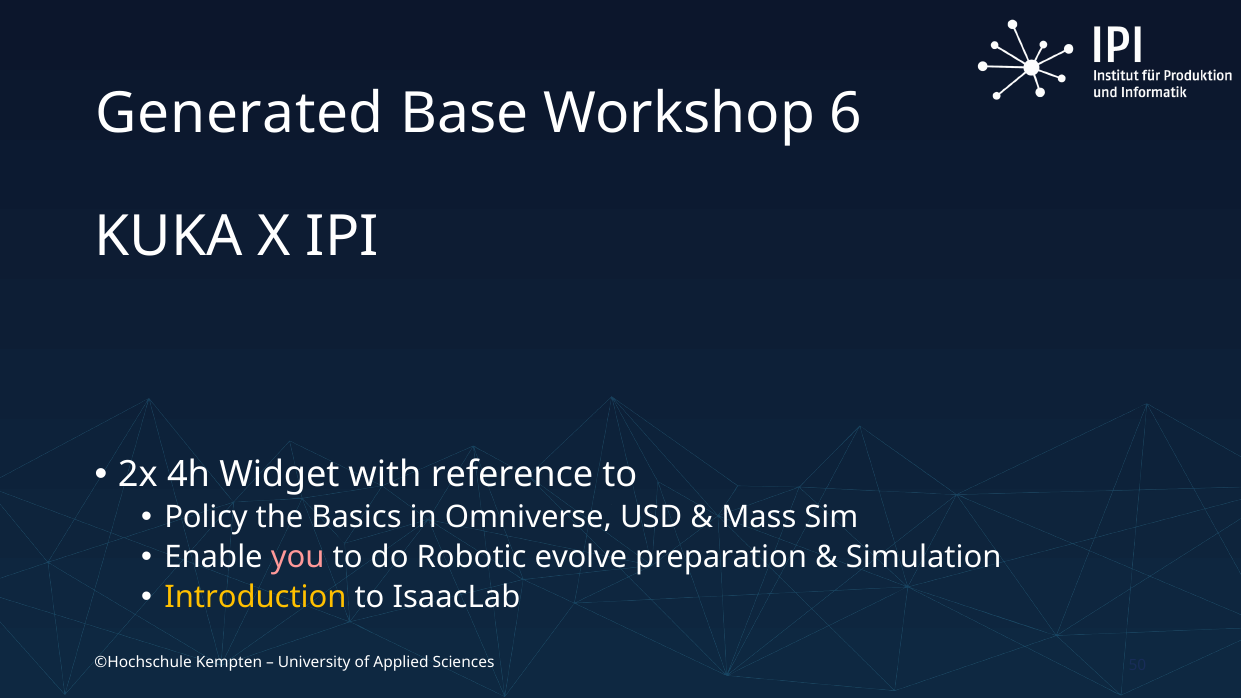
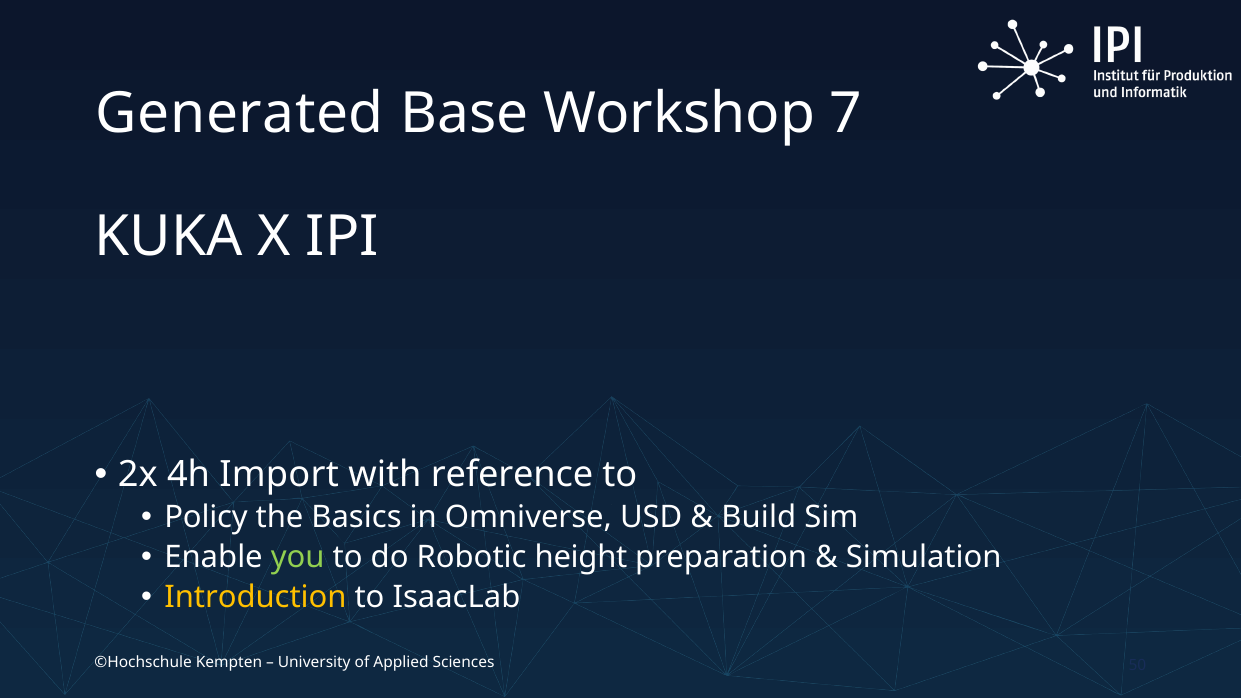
6: 6 -> 7 (846, 114)
Widget: Widget -> Import (279, 475)
Mass: Mass -> Build (759, 518)
you colour: pink -> light green (298, 558)
evolve: evolve -> height (581, 558)
